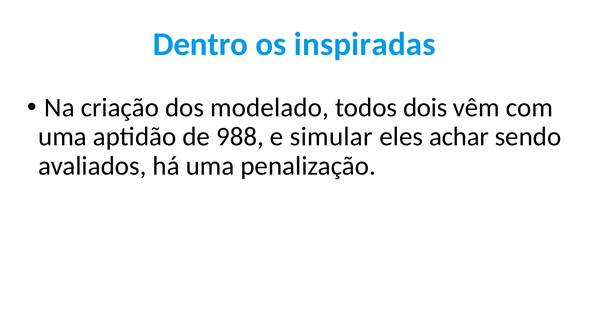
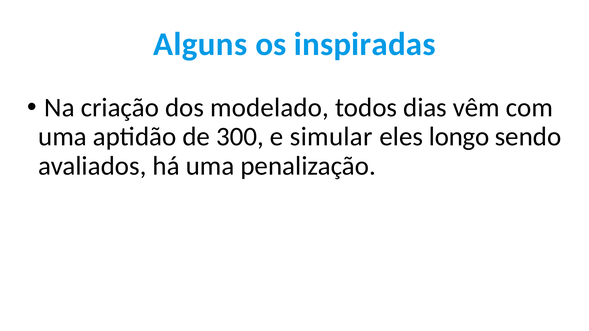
Dentro: Dentro -> Alguns (200, 44)
dois: dois -> dias (425, 108)
988: 988 -> 300 (240, 137)
achar: achar -> longo (459, 137)
